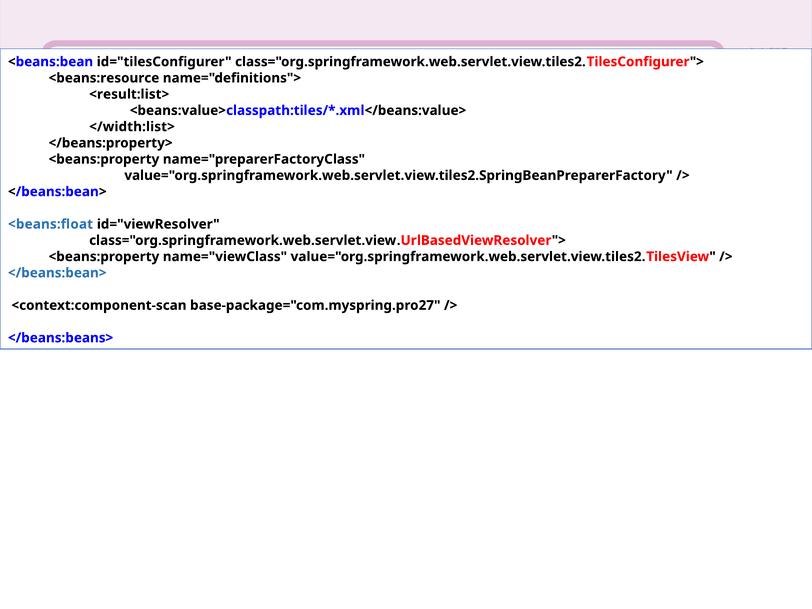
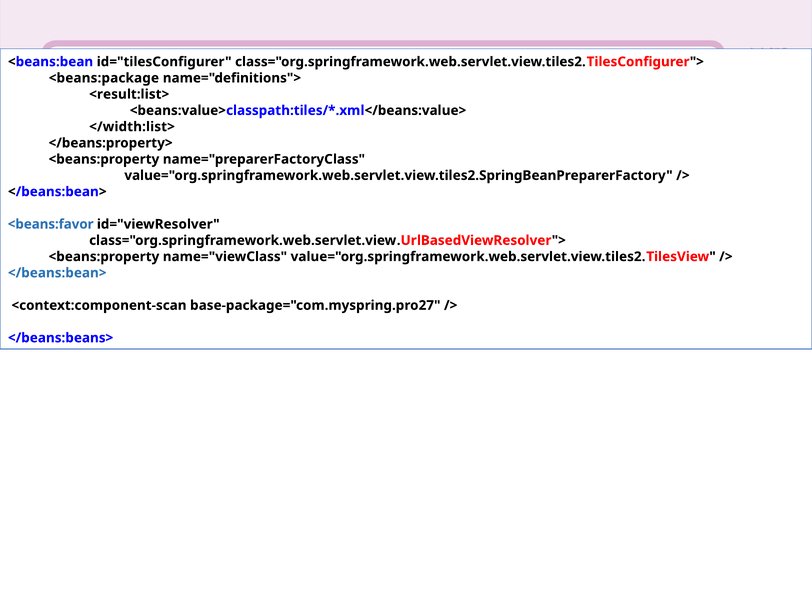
<beans:resource: <beans:resource -> <beans:package (104, 78)
<beans:float: <beans:float -> <beans:favor (51, 224)
